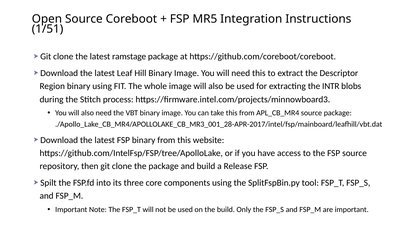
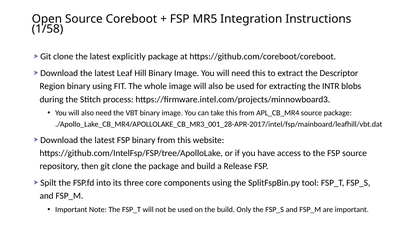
1/51: 1/51 -> 1/58 (48, 29)
ramstage: ramstage -> explicitly (129, 57)
